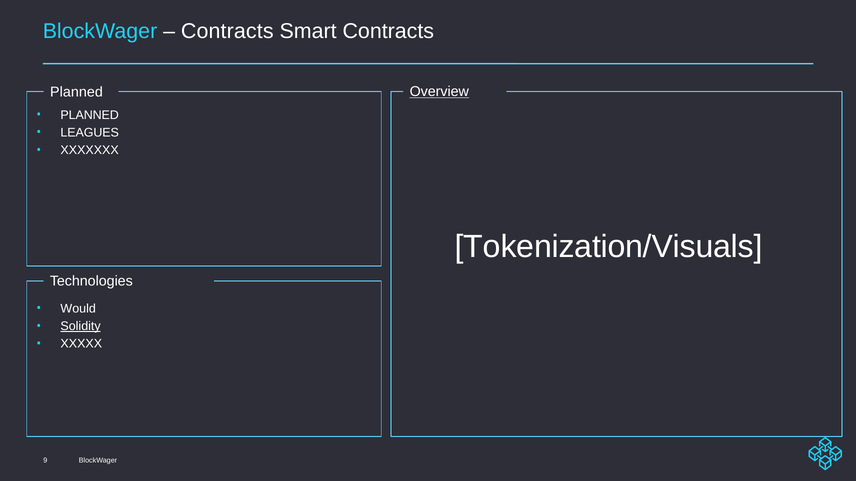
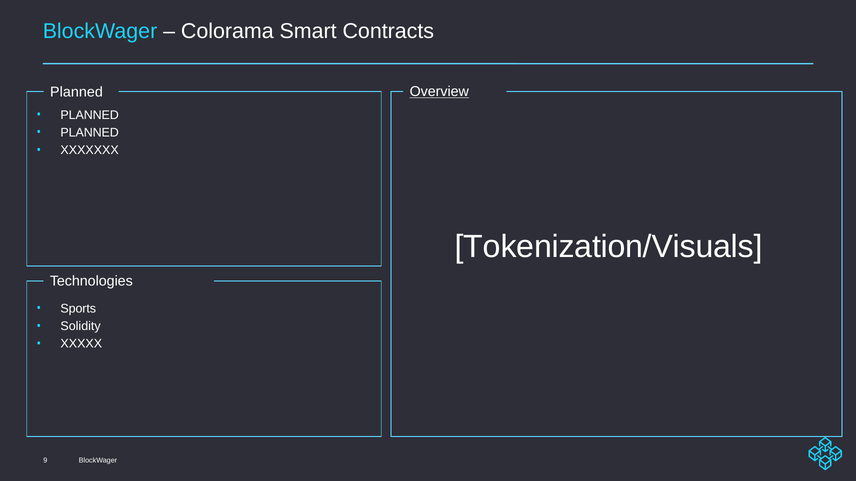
Contracts: Contracts -> Colorama (227, 31)
LEAGUES: LEAGUES -> PLANNED (90, 133)
Would: Would -> Sports (78, 309)
Solidity underline: present -> none (81, 326)
